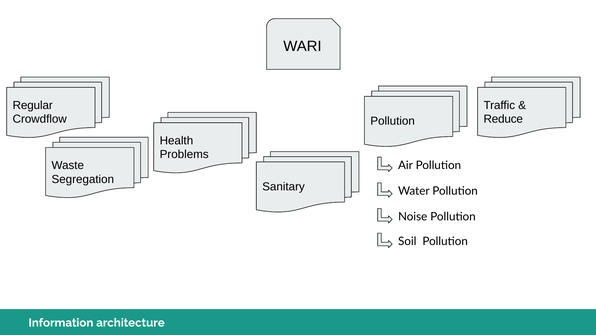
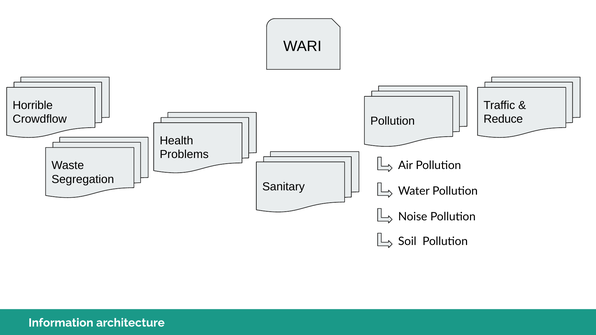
Regular: Regular -> Horrible (33, 105)
